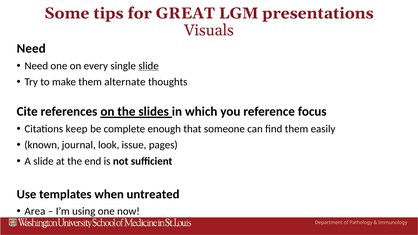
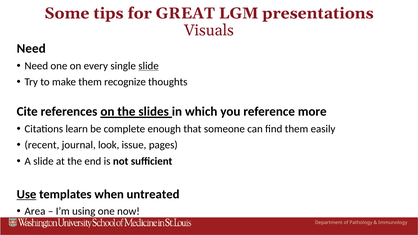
alternate: alternate -> recognize (125, 82)
focus: focus -> more (312, 112)
keep: keep -> learn (77, 129)
known: known -> recent (42, 145)
Use underline: none -> present (26, 194)
